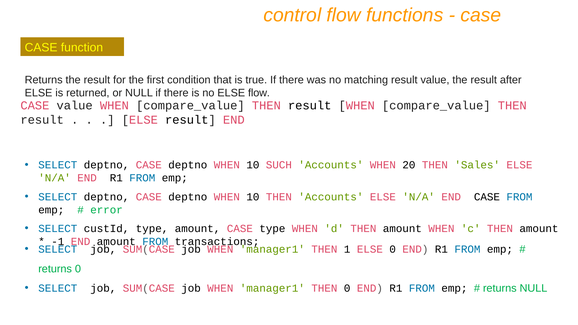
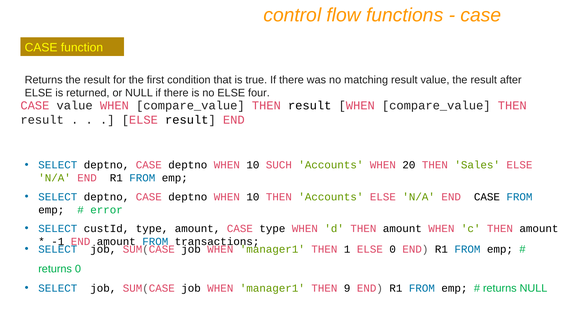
ELSE flow: flow -> four (259, 93)
THEN 0: 0 -> 9 (347, 288)
